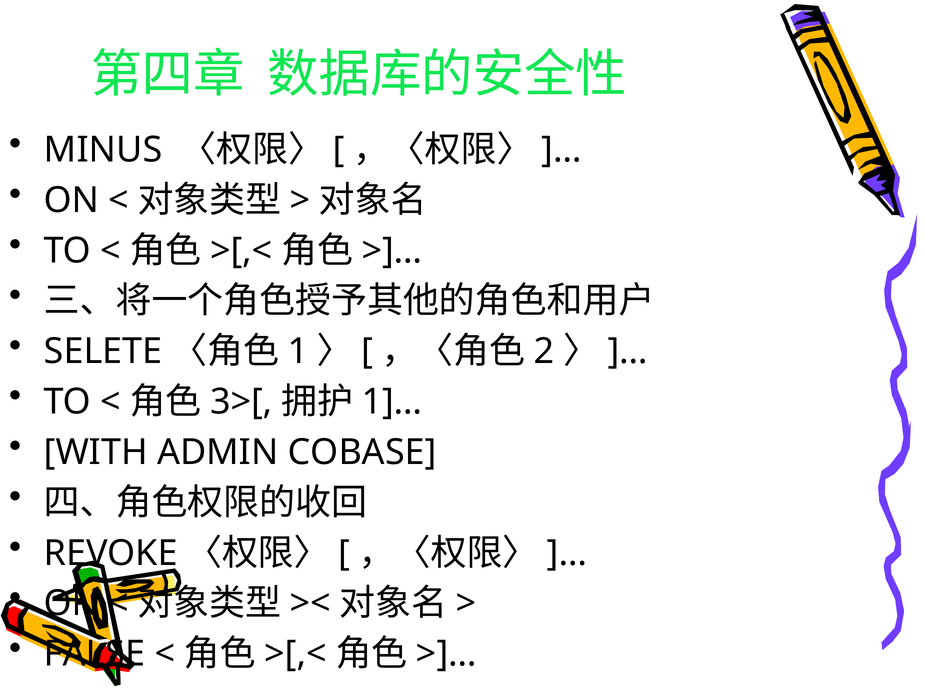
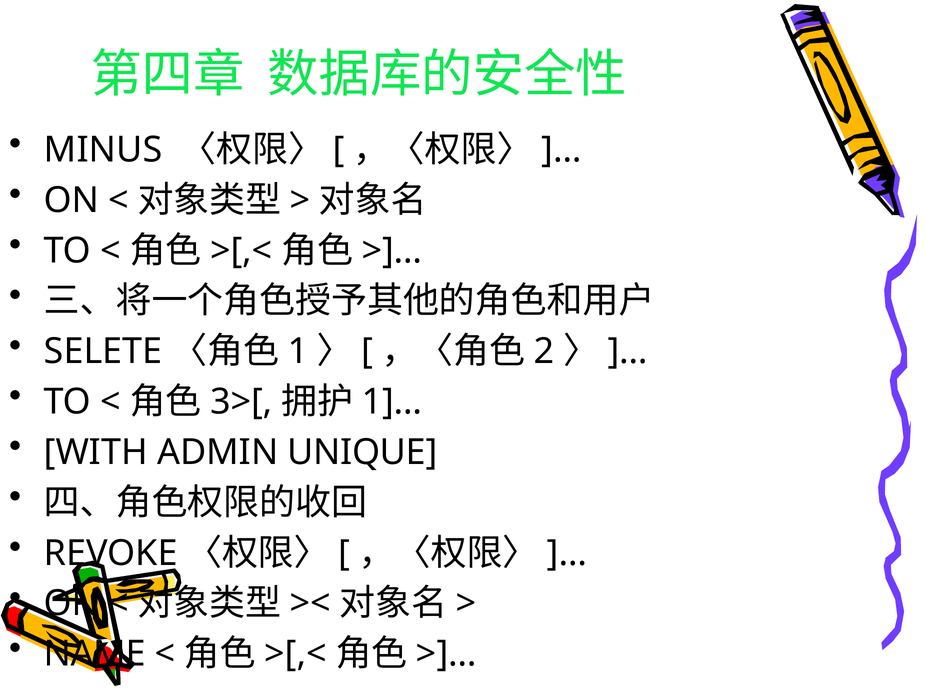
COBASE: COBASE -> UNIQUE (362, 452)
FALSE: FALSE -> NAME (95, 654)
